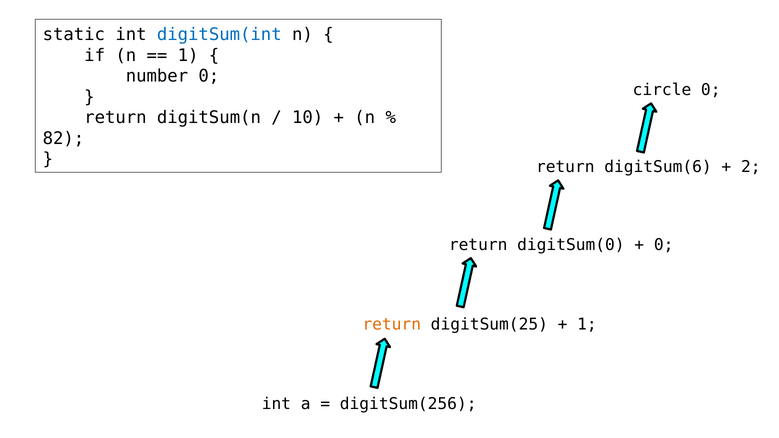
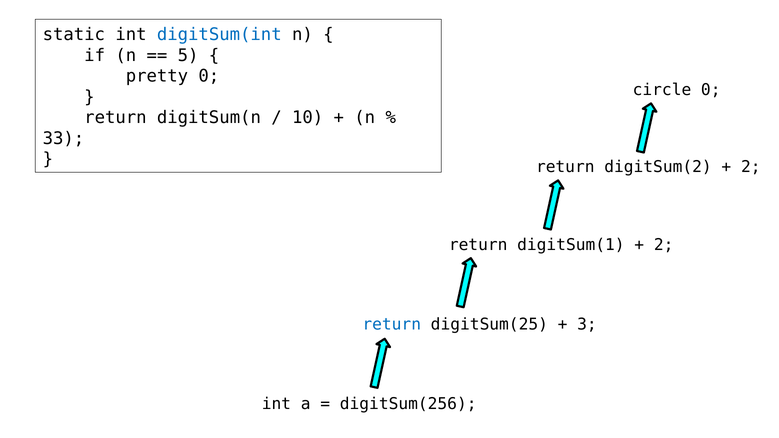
1: 1 -> 5 (188, 55)
number: number -> pretty (157, 76)
82: 82 -> 33 (63, 138)
digitSum(6: digitSum(6 -> digitSum(2 (658, 167)
digitSum(0: digitSum(0 -> digitSum(1 (571, 245)
0: 0 -> 2 (664, 245)
return colour: orange -> blue (392, 325)
1: 1 -> 3 (587, 325)
